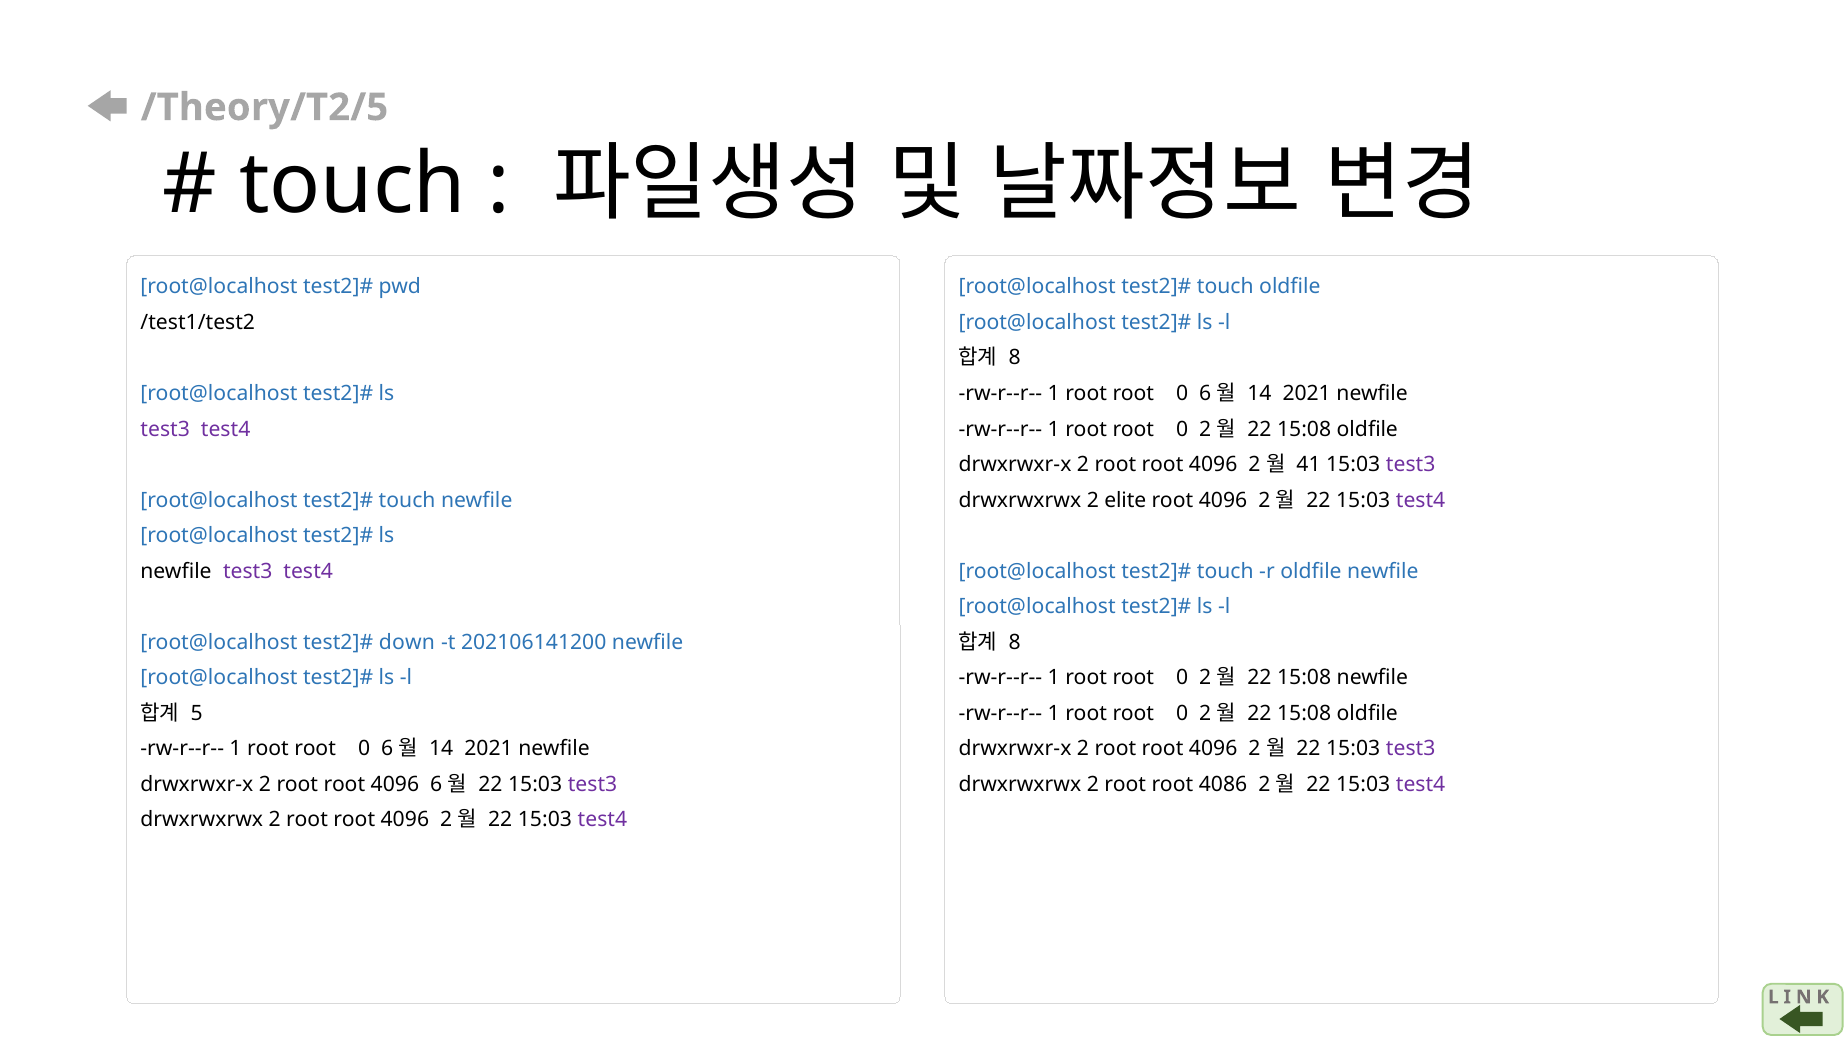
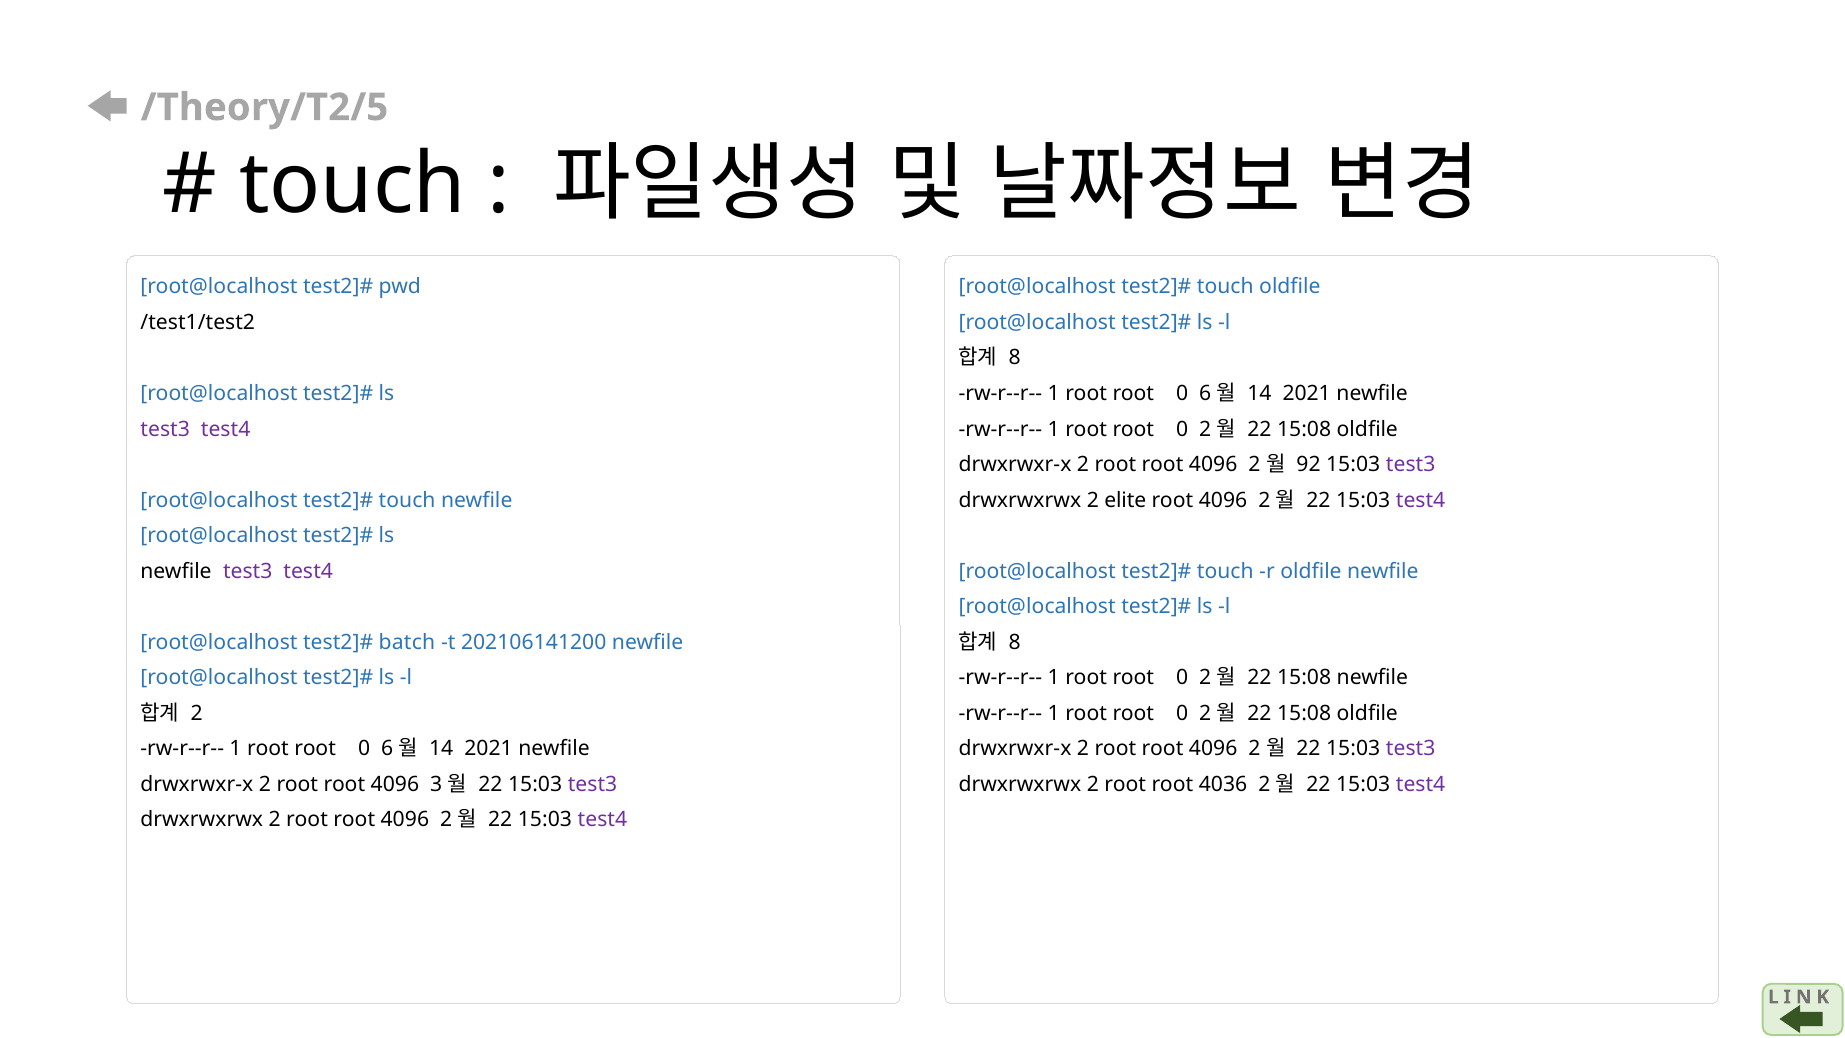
41: 41 -> 92 (1309, 464)
down: down -> batch (407, 642)
5: 5 -> 2 (197, 713)
4096 6: 6 -> 3 (436, 784)
4086: 4086 -> 4036 (1223, 784)
